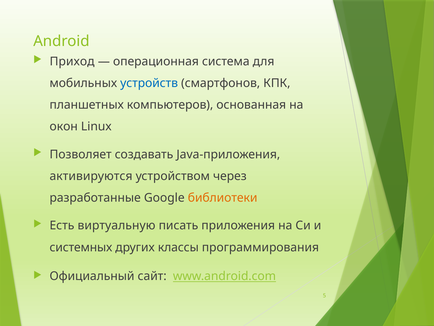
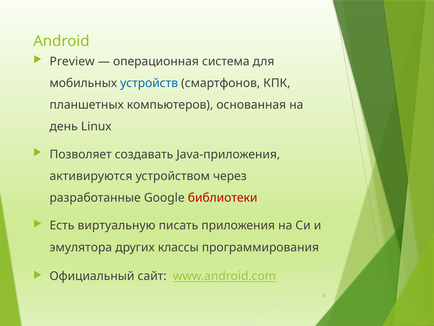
Приход: Приход -> Preview (72, 61)
окон: окон -> день (64, 126)
библиотеки colour: orange -> red (223, 198)
системных: системных -> эмулятора (81, 247)
